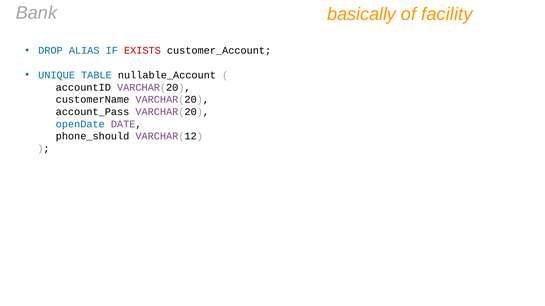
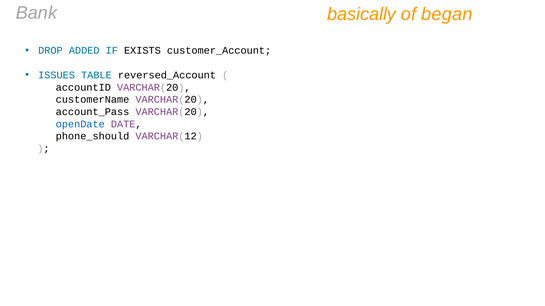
facility: facility -> began (447, 14)
ALIAS: ALIAS -> ADDED (84, 51)
EXISTS colour: red -> black (142, 51)
UNIQUE: UNIQUE -> ISSUES (57, 75)
nullable_Account: nullable_Account -> reversed_Account (167, 75)
